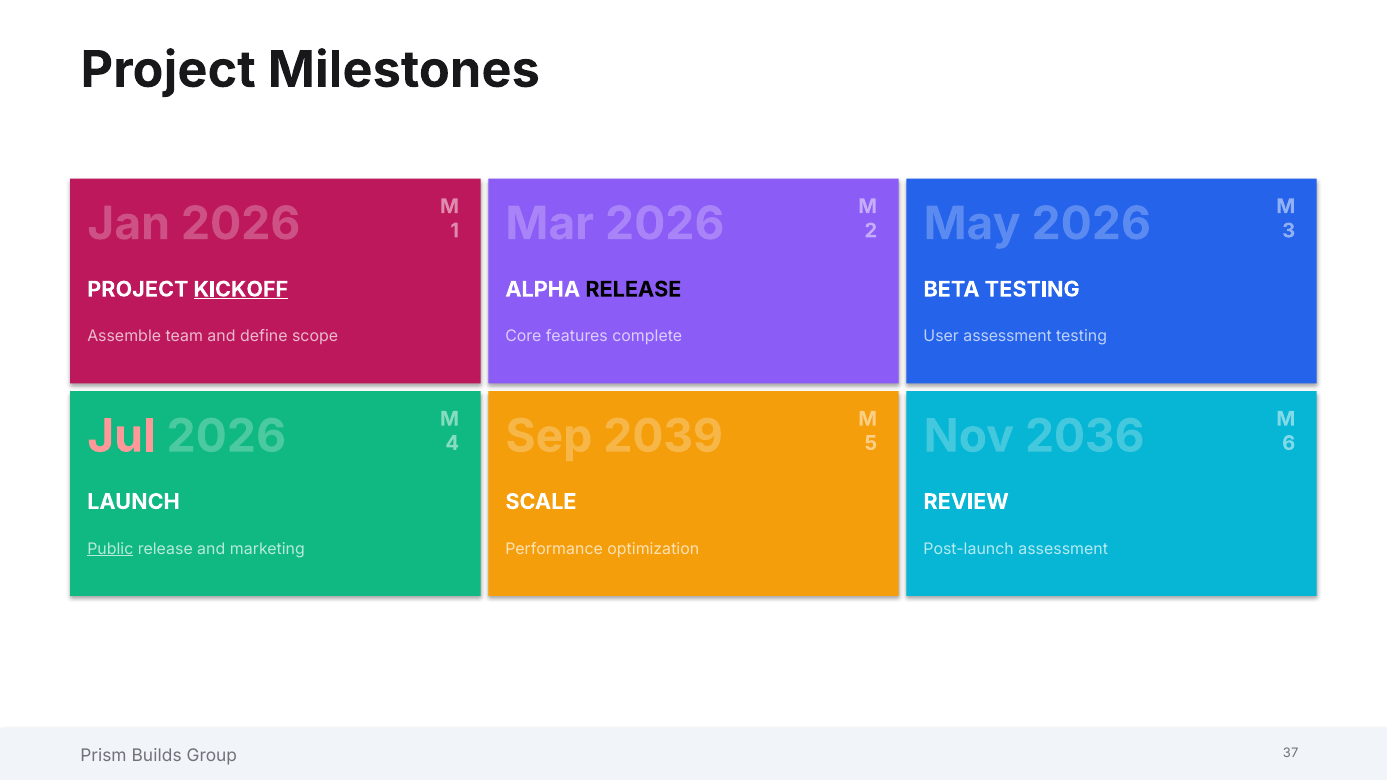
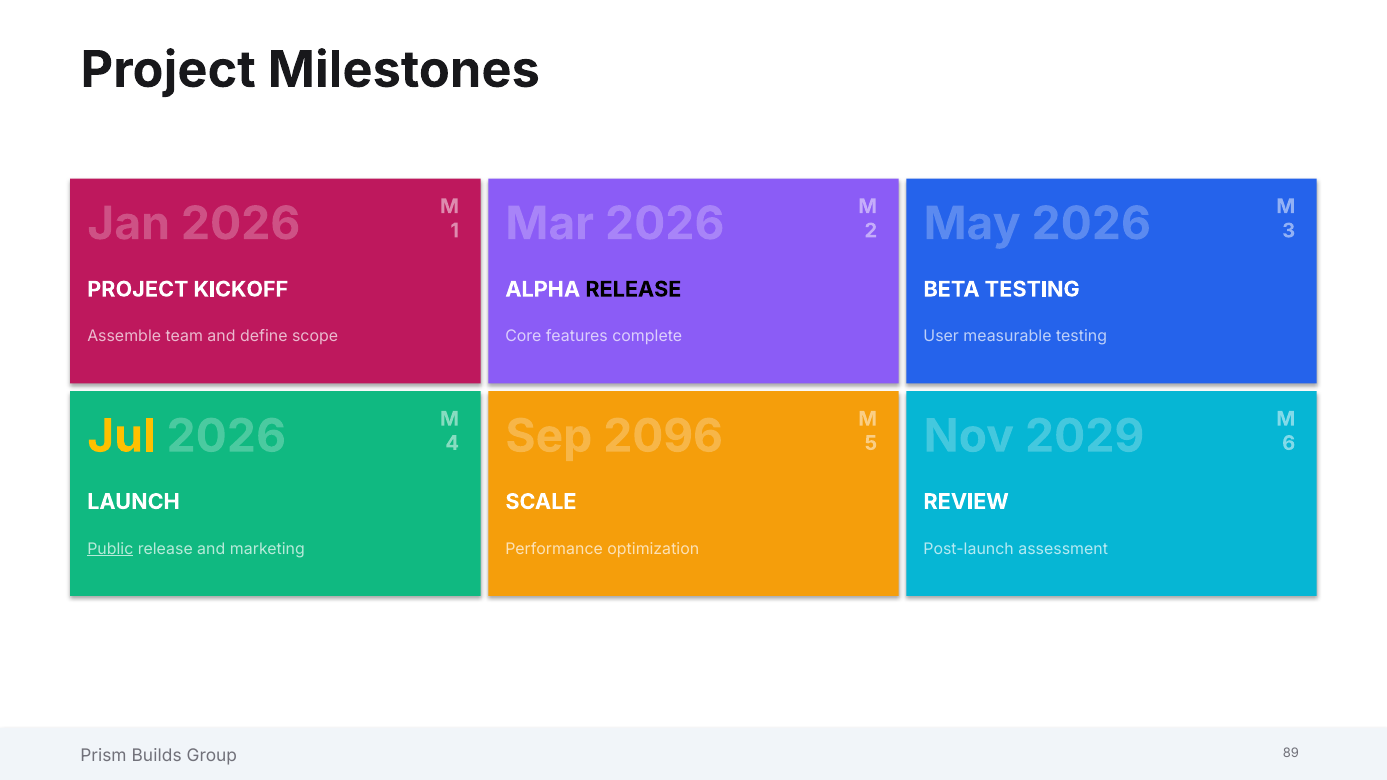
KICKOFF underline: present -> none (241, 289)
User assessment: assessment -> measurable (1008, 337)
Jul colour: pink -> yellow (121, 437)
2039: 2039 -> 2096 (663, 437)
2036: 2036 -> 2029 (1085, 437)
37: 37 -> 89 (1291, 753)
